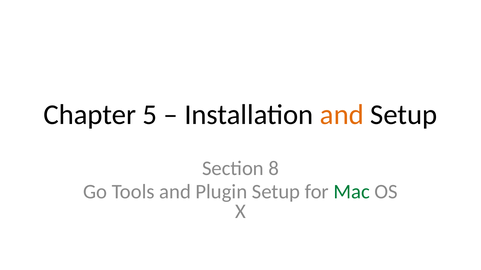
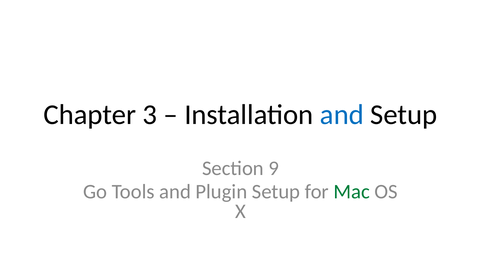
5: 5 -> 3 (150, 115)
and colour: orange -> blue (342, 115)
8: 8 -> 9 (274, 169)
